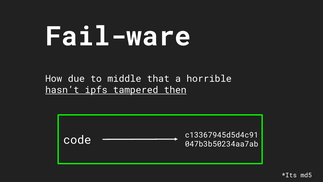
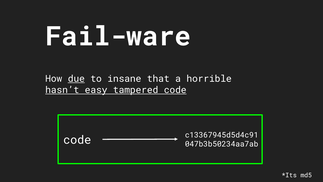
due underline: none -> present (76, 79)
middle: middle -> insane (124, 79)
ipfs: ipfs -> easy (96, 90)
tampered then: then -> code (175, 90)
